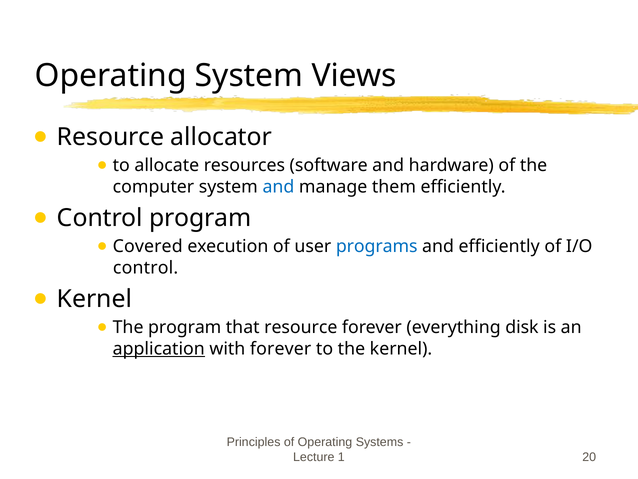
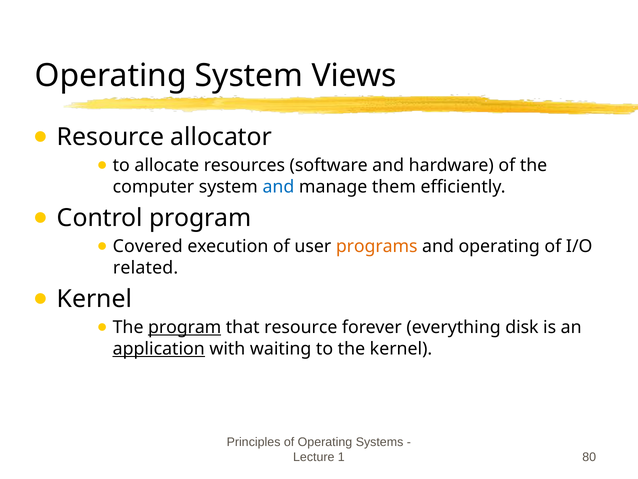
programs colour: blue -> orange (377, 246)
and efficiently: efficiently -> operating (499, 246)
control: control -> related (146, 268)
program underline: none -> present (185, 327)
with forever: forever -> waiting (281, 348)
20: 20 -> 80 (589, 457)
